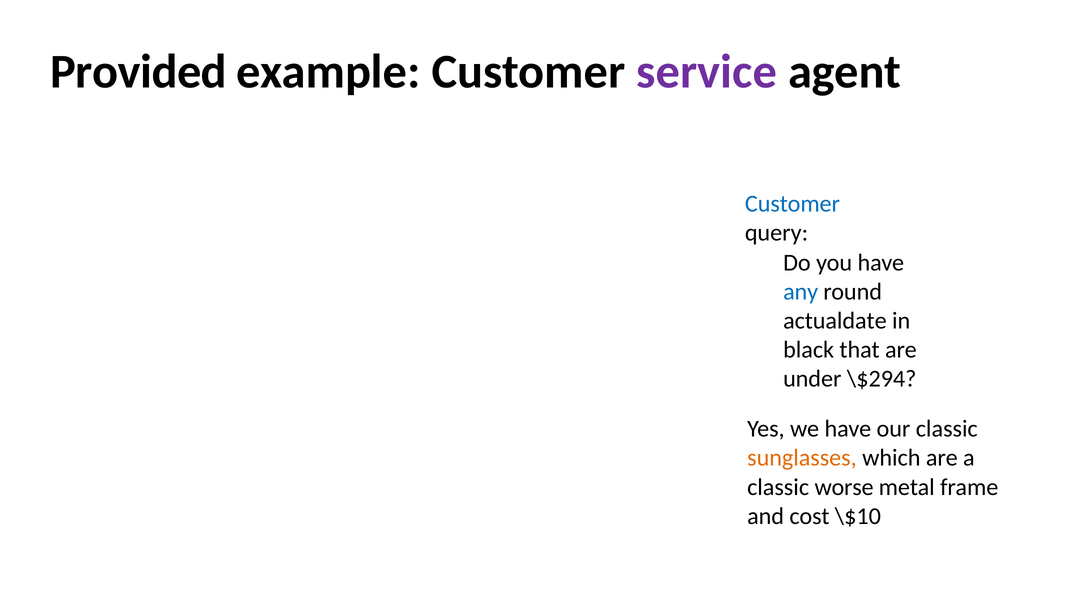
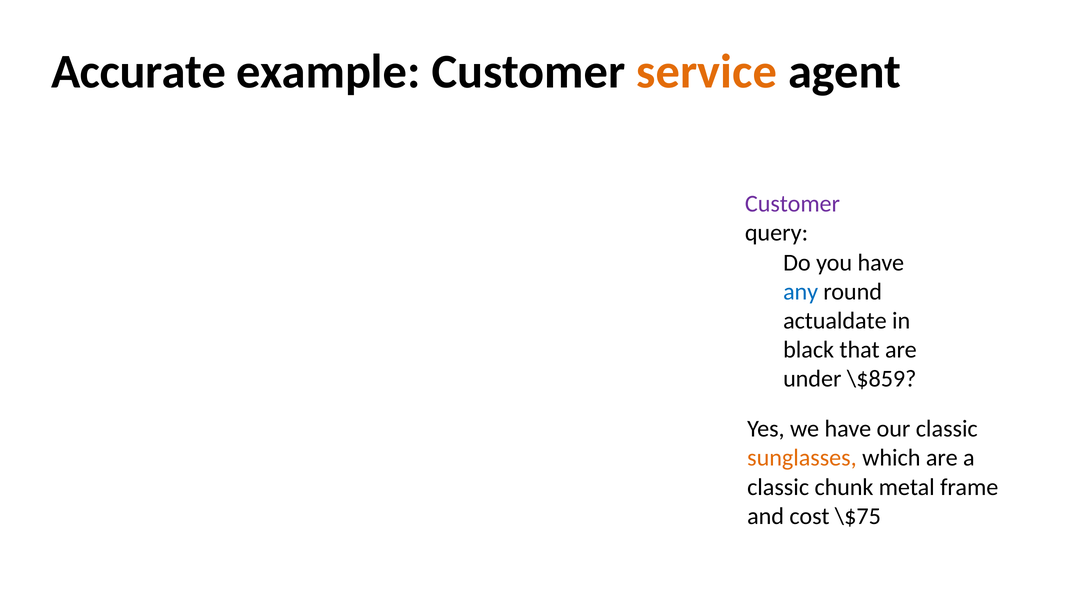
Provided: Provided -> Accurate (139, 72)
service colour: purple -> orange (707, 72)
Customer colour: blue -> purple (792, 204)
\$294: \$294 -> \$859 (882, 379)
worse: worse -> chunk (844, 487)
\$10: \$10 -> \$75 (858, 516)
